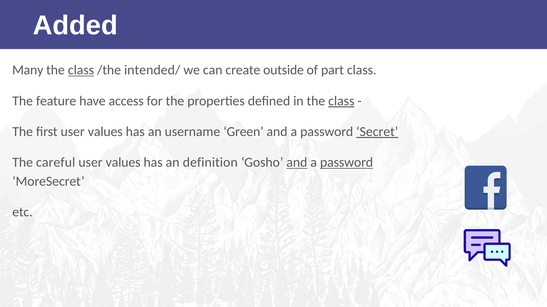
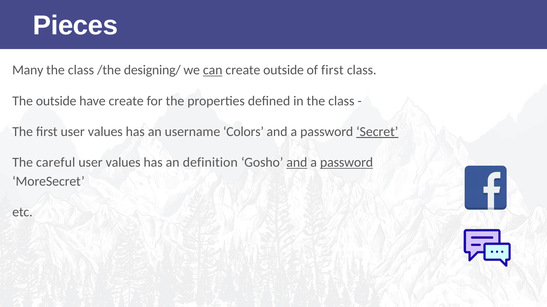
Added: Added -> Pieces (75, 26)
class underline: present -> none (81, 70)
intended/: intended/ -> designing/ (152, 70)
can underline: none -> present (213, 70)
of part: part -> first (332, 70)
The feature: feature -> outside (56, 101)
have access: access -> create (126, 101)
class underline: present -> none (341, 101)
Green: Green -> Colors (243, 132)
